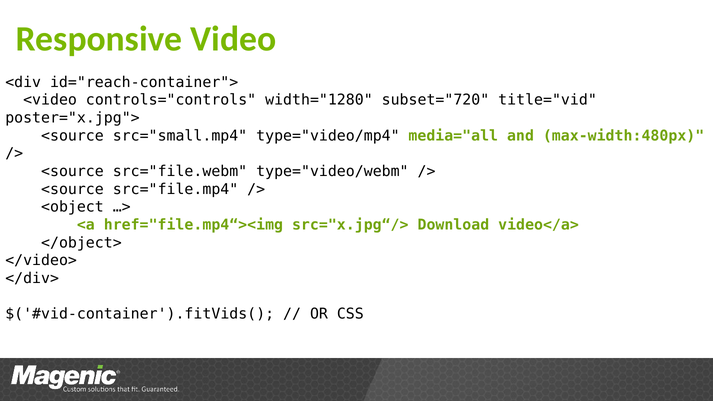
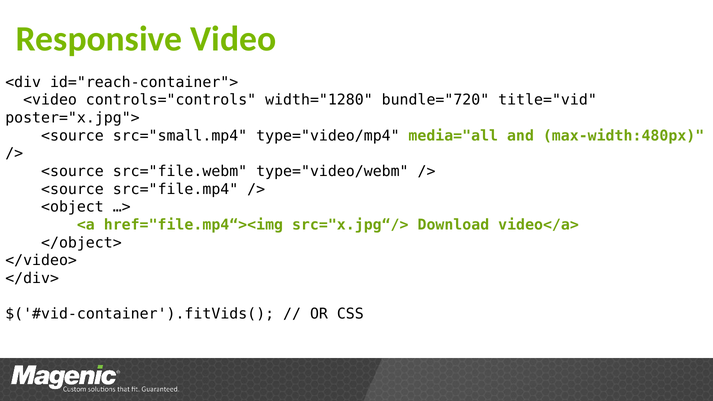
subset="720: subset="720 -> bundle="720 (435, 100)
